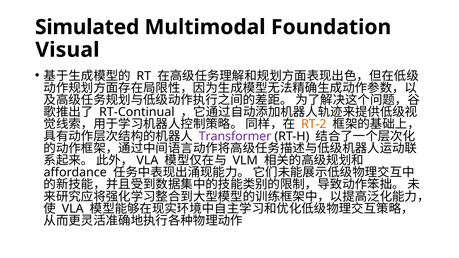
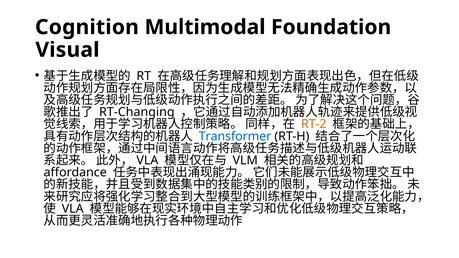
Simulated: Simulated -> Cognition (87, 27)
RT-Continual: RT-Continual -> RT-Changing (137, 112)
Transformer colour: purple -> blue (235, 136)
